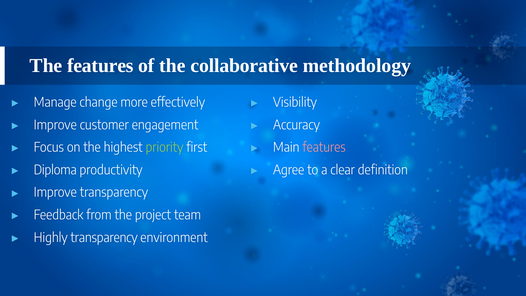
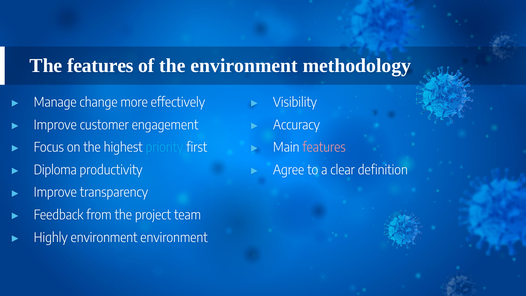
the collaborative: collaborative -> environment (244, 66)
priority colour: light green -> light blue (165, 147)
Highly transparency: transparency -> environment (104, 238)
